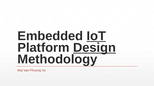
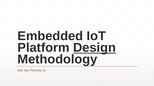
IoT underline: present -> none (96, 36)
